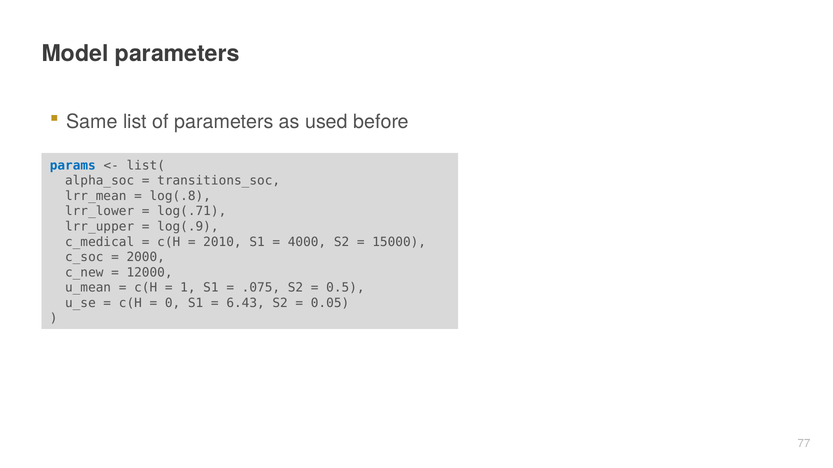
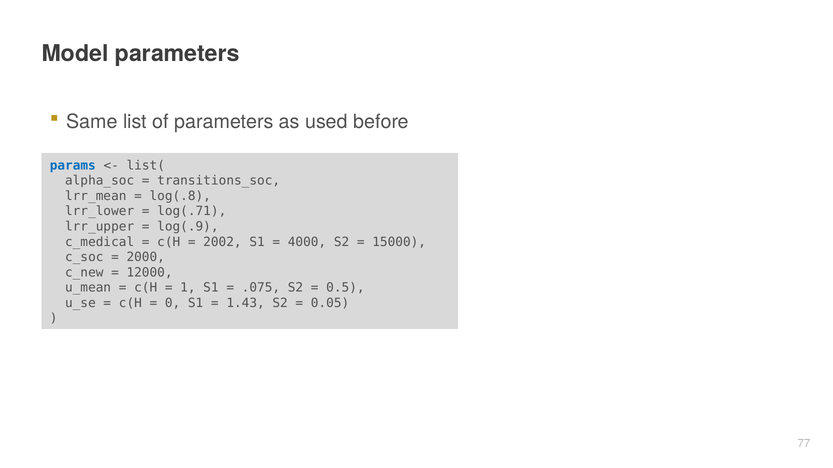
2010: 2010 -> 2002 (222, 242)
6.43: 6.43 -> 1.43 (246, 303)
